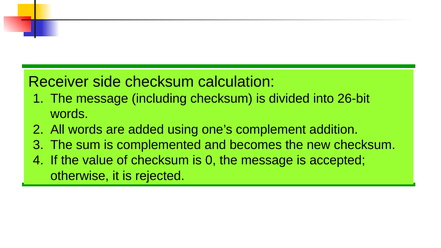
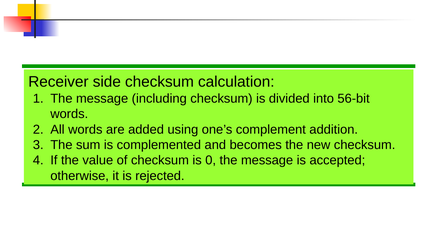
26-bit: 26-bit -> 56-bit (354, 99)
